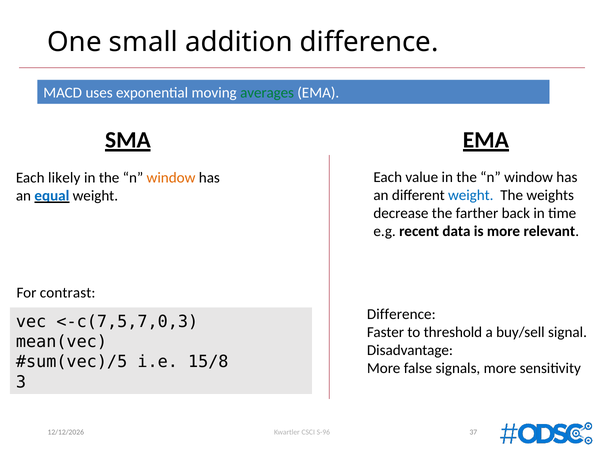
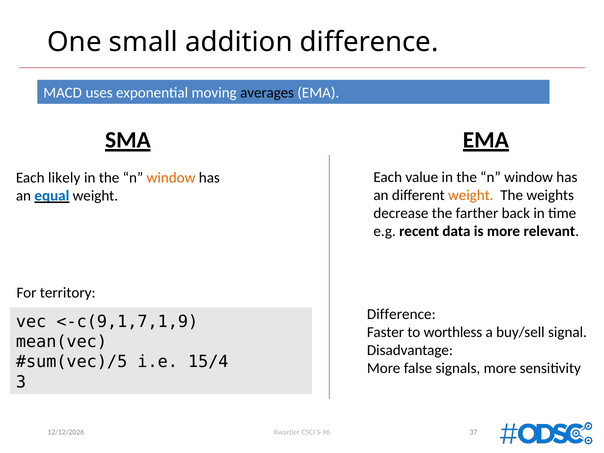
averages colour: green -> black (267, 93)
weight colour: blue -> orange (471, 195)
contrast: contrast -> territory (68, 293)
<-c(7,5,7,0,3: <-c(7,5,7,0,3 -> <-c(9,1,7,1,9 (127, 322)
threshold: threshold -> worthless (453, 332)
15/8: 15/8 -> 15/4 (208, 362)
